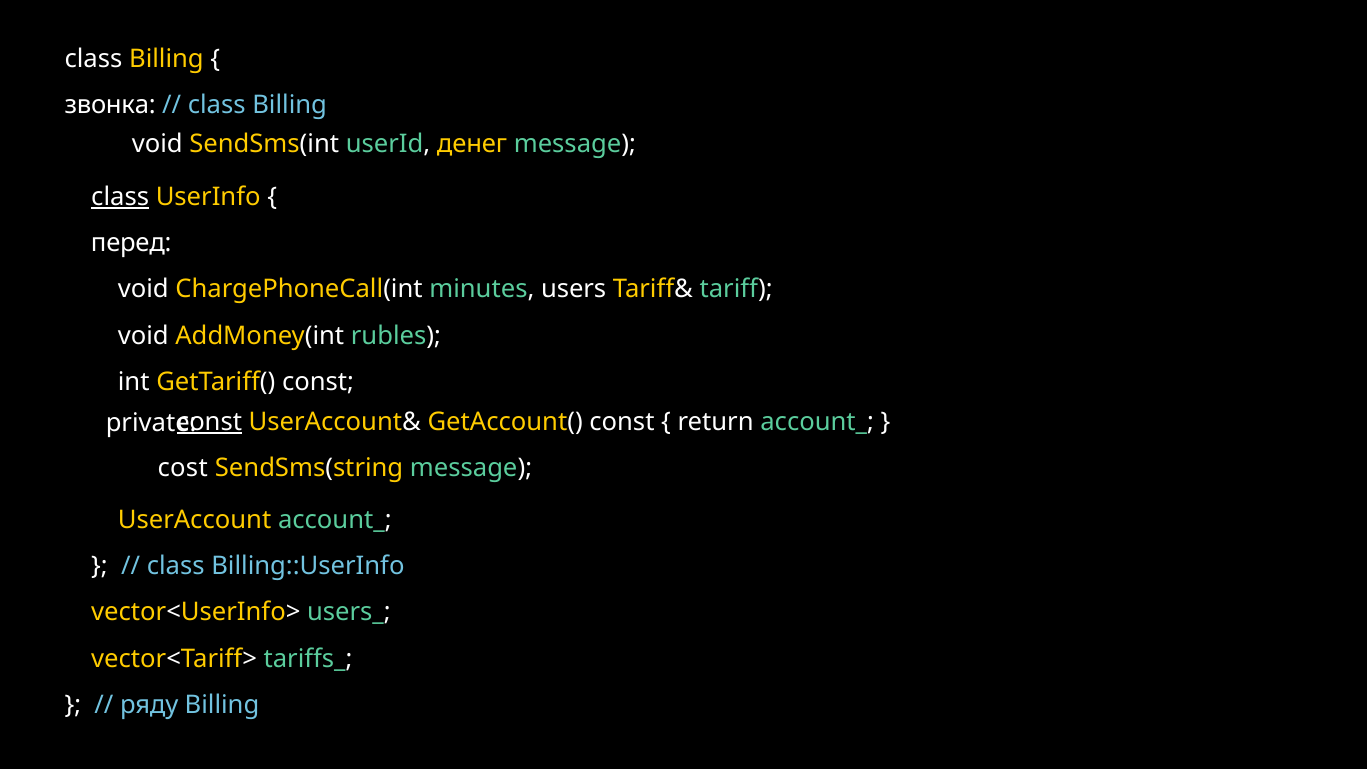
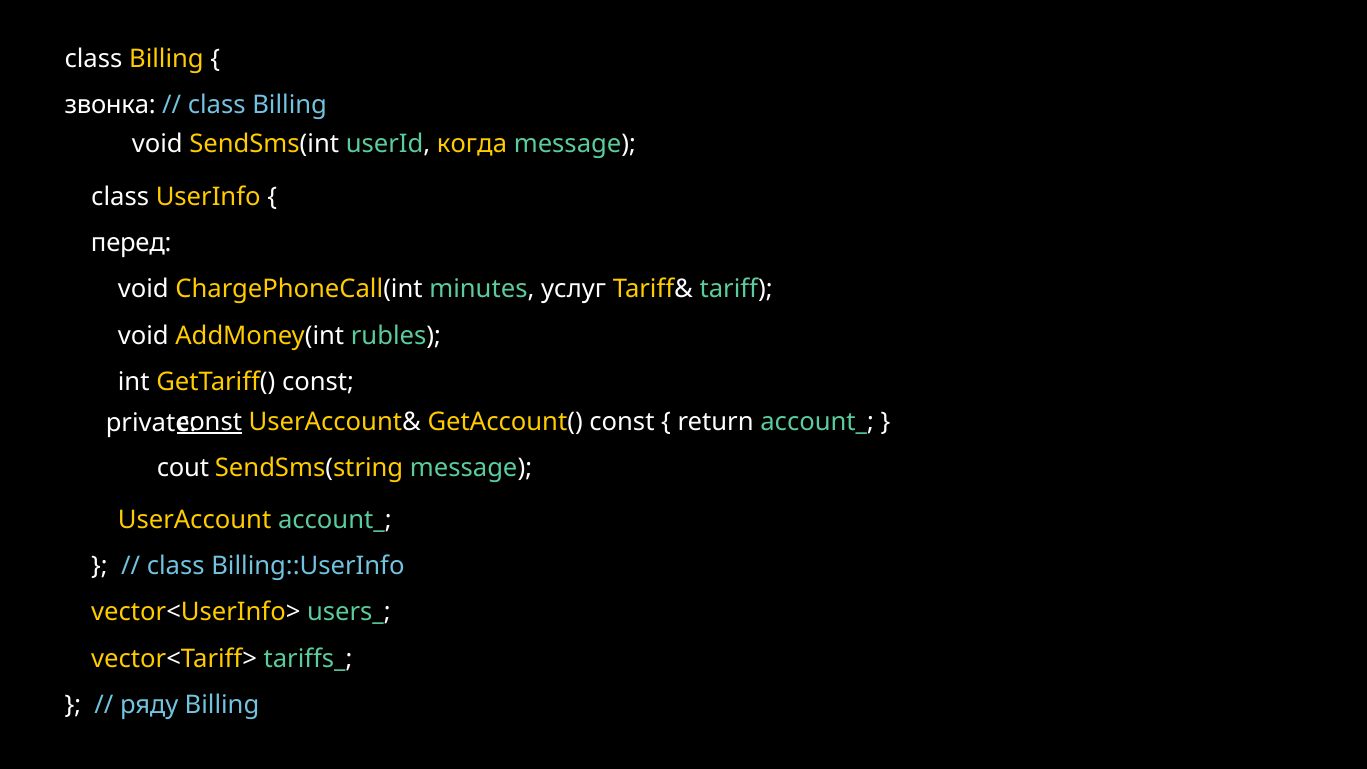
денег: денег -> когда (472, 145)
class underline: present -> none (120, 197)
users: users -> услуг (574, 289)
cost: cost -> cout (183, 468)
